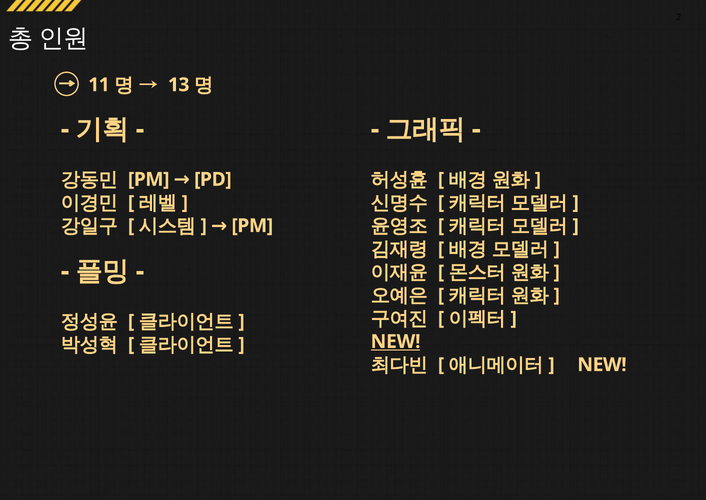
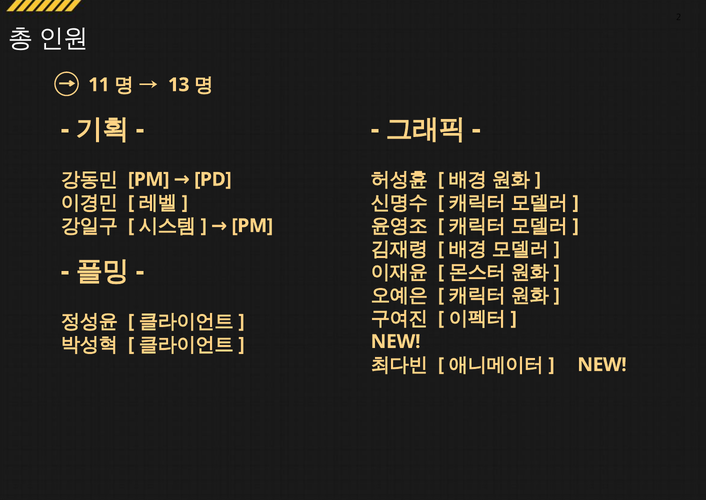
NEW underline: present -> none (396, 341)
